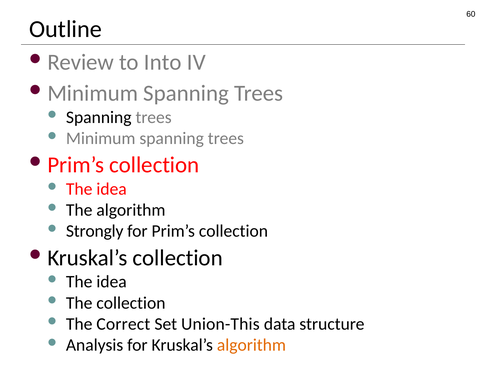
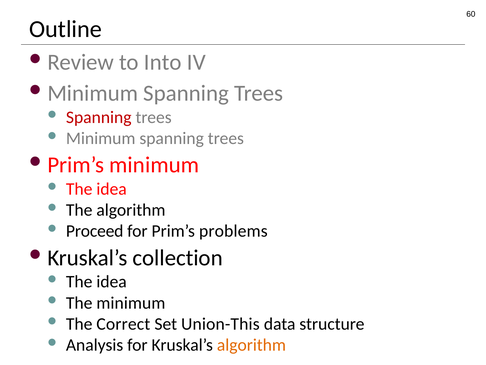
Spanning colour: black -> red (99, 117)
collection: collection -> minimum (154, 165)
Strongly: Strongly -> Proceed (95, 231)
Prim’s collection: collection -> problems (233, 231)
The collection: collection -> minimum (131, 302)
